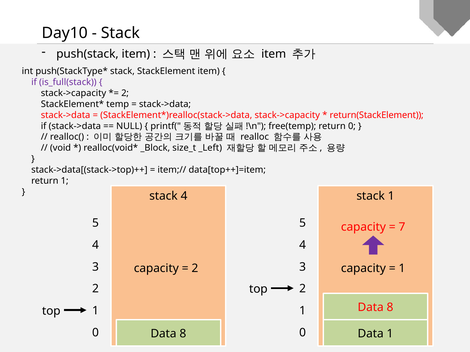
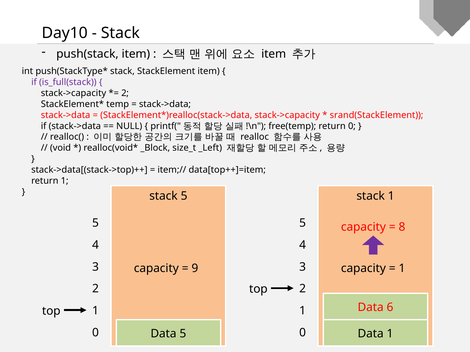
return(StackElement: return(StackElement -> srand(StackElement (377, 115)
stack 4: 4 -> 5 (184, 196)
7: 7 -> 8 (402, 227)
2: 2 -> 9 (195, 269)
8: 8 -> 6 (390, 308)
8: 8 -> 5 (183, 334)
